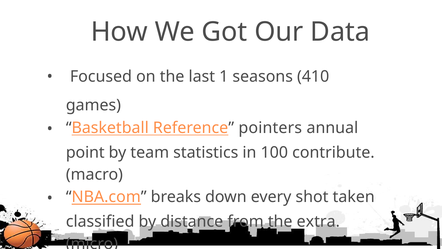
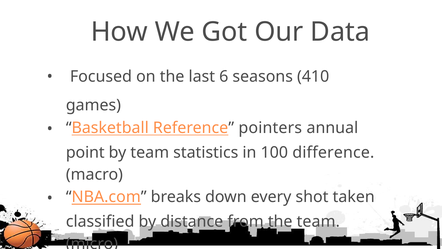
1: 1 -> 6 (224, 77)
contribute: contribute -> difference (333, 152)
the extra: extra -> team (318, 221)
